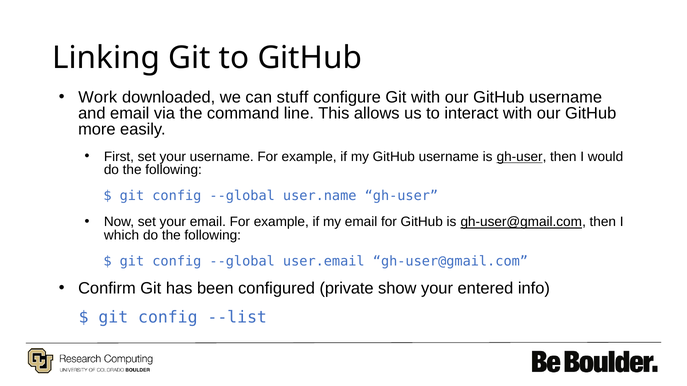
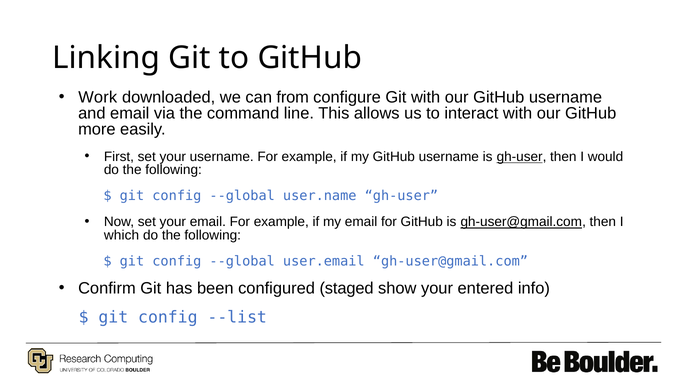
stuff: stuff -> from (293, 97)
private: private -> staged (347, 289)
